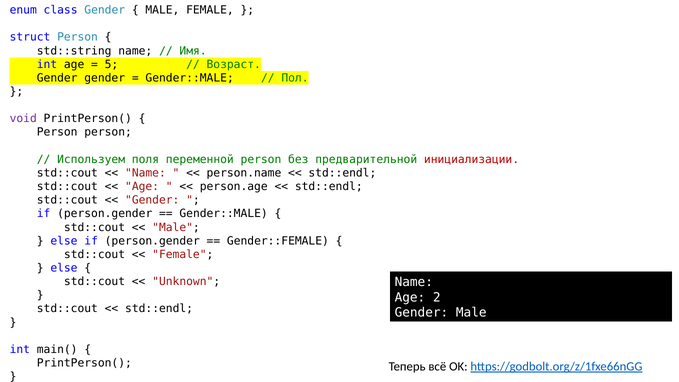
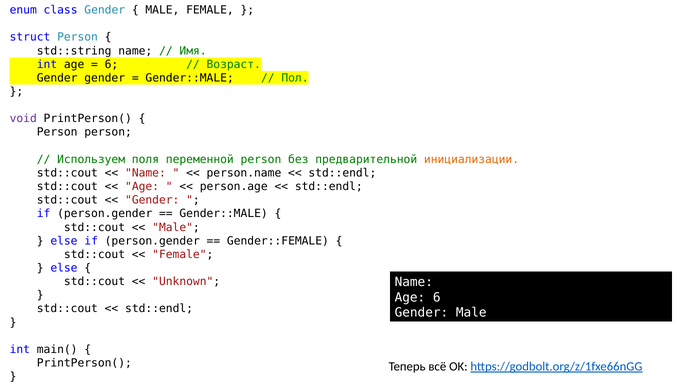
5: 5 -> 6 (112, 64)
инициализации colour: red -> orange (472, 159)
Age 2: 2 -> 6 (437, 297)
